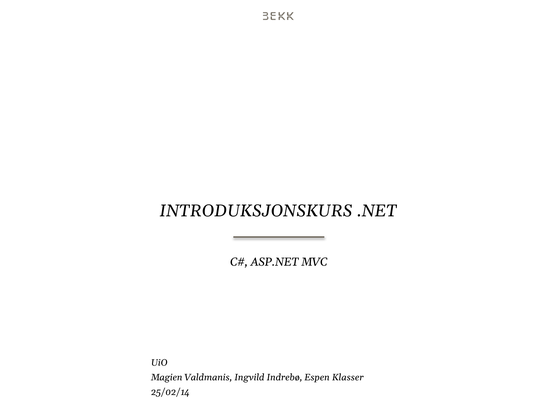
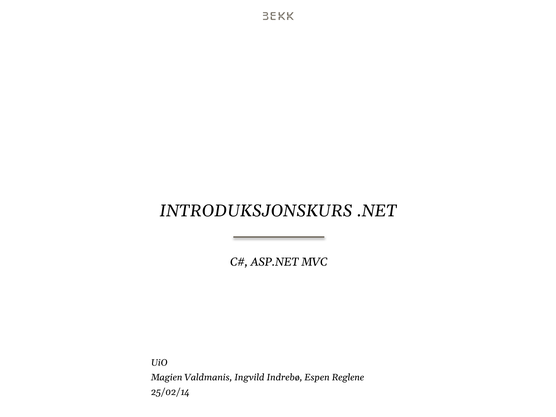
Klasser: Klasser -> Reglene (348, 377)
